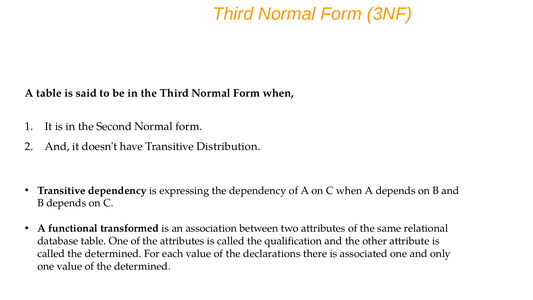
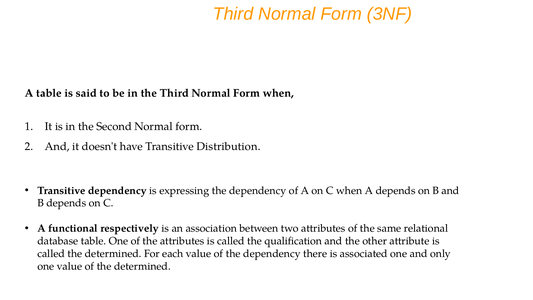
transformed: transformed -> respectively (130, 228)
of the declarations: declarations -> dependency (272, 254)
